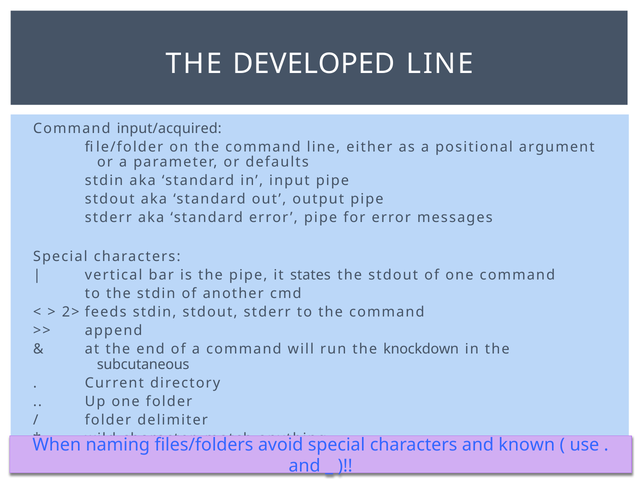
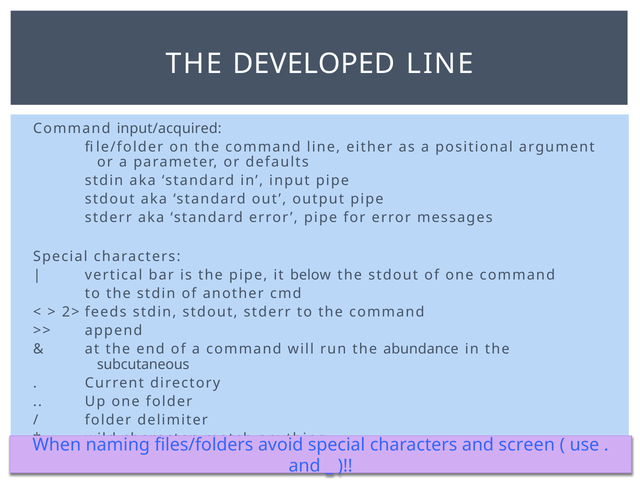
states: states -> below (311, 275)
knockdown: knockdown -> abundance (421, 349)
known: known -> screen (527, 445)
